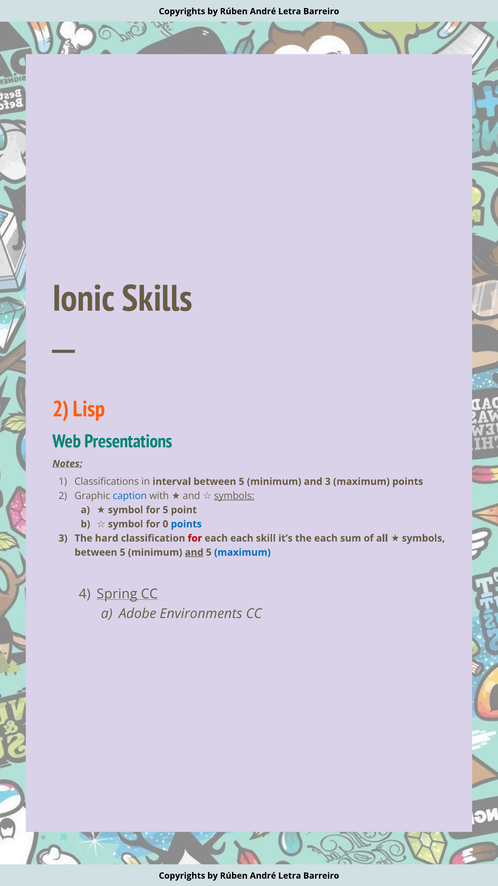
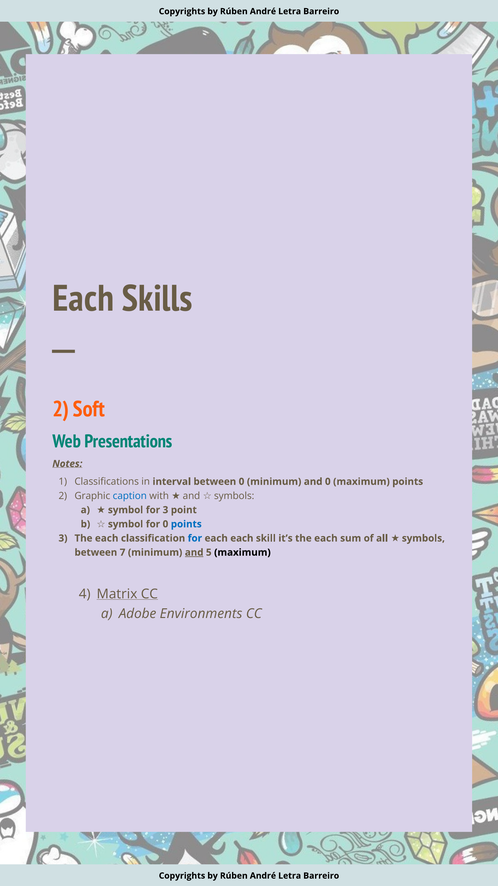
Ionic: Ionic -> Each (83, 299)
Lisp: Lisp -> Soft (89, 409)
interval between 5: 5 -> 0 (242, 481)
and 3: 3 -> 0 (328, 481)
symbols underline: present -> none (234, 495)
for 5: 5 -> 3 (165, 510)
hard: hard -> each (107, 538)
for colour: red -> blue (195, 538)
5: 5 -> 7 (123, 552)
maximum colour: blue -> black (242, 552)
Spring: Spring -> Matrix (117, 594)
